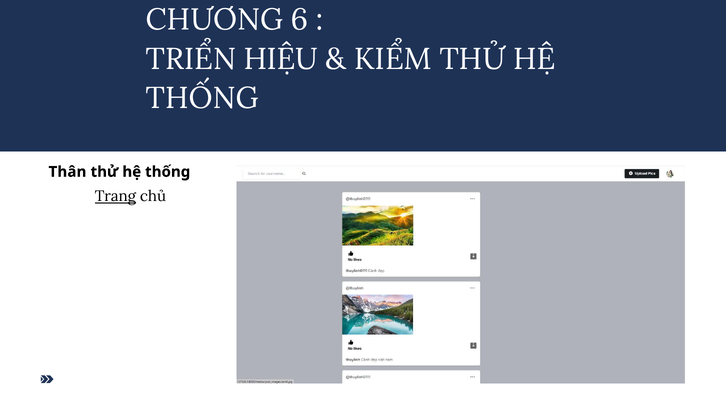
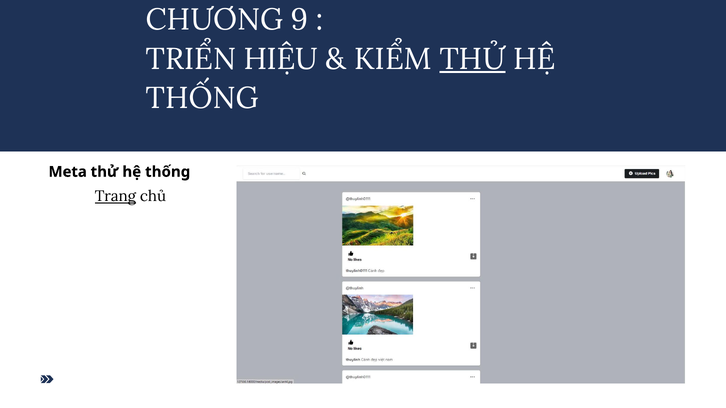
6: 6 -> 9 (300, 20)
THỬ underline: none -> present (472, 59)
Thân: Thân -> Meta (68, 172)
